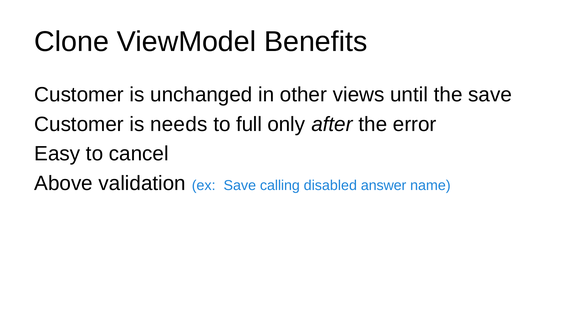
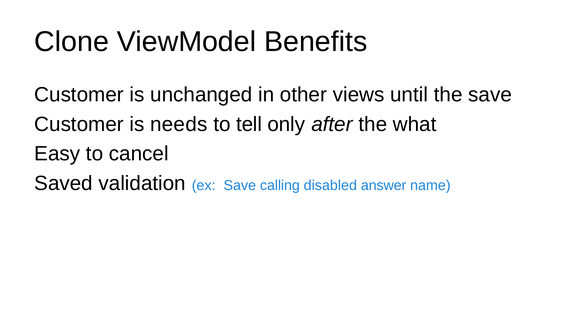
full: full -> tell (249, 124)
error: error -> what (415, 124)
Above: Above -> Saved (64, 183)
